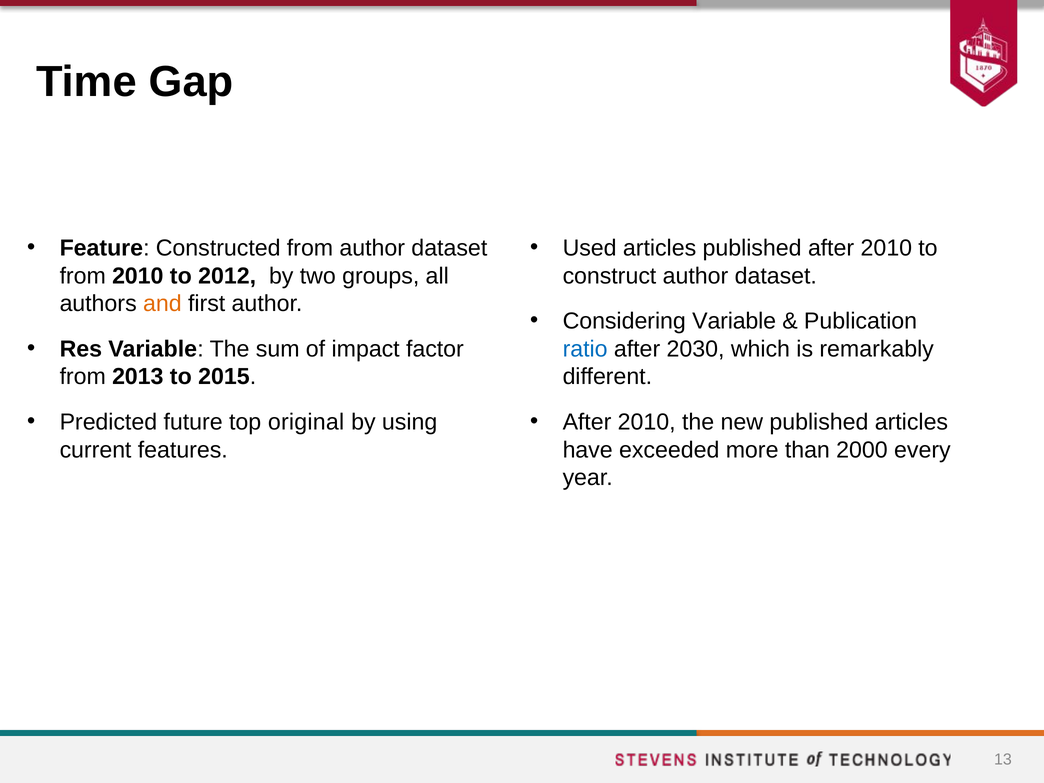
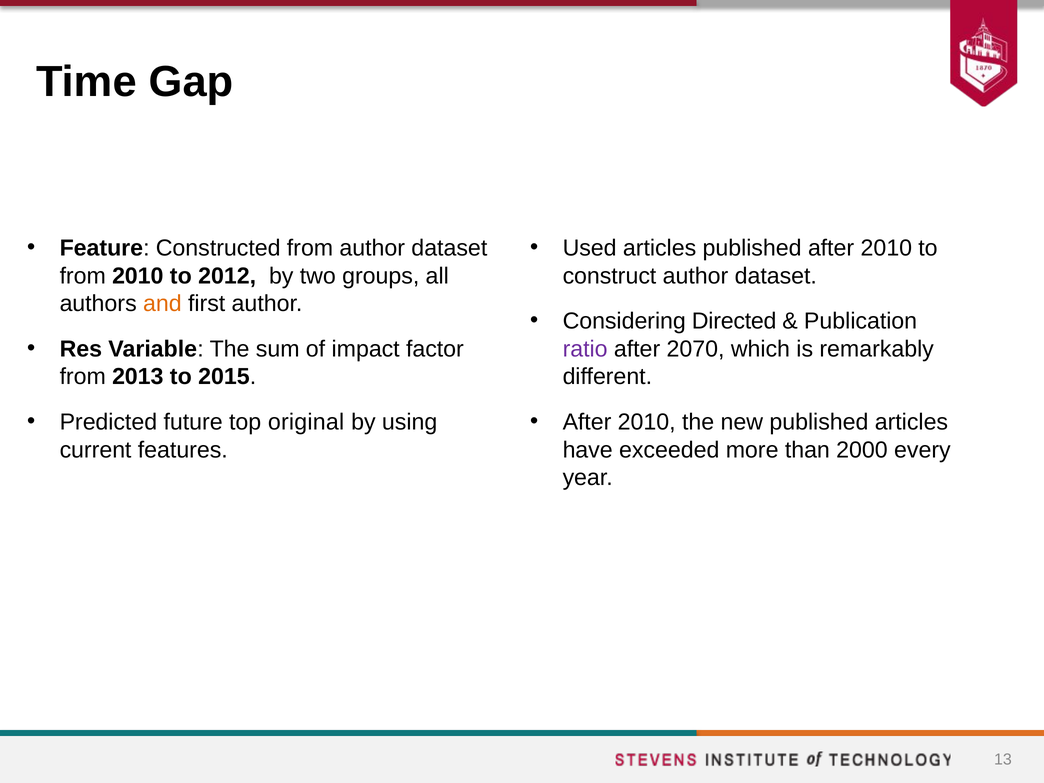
Considering Variable: Variable -> Directed (734, 321)
ratio colour: blue -> purple (585, 349)
2030: 2030 -> 2070 (696, 349)
